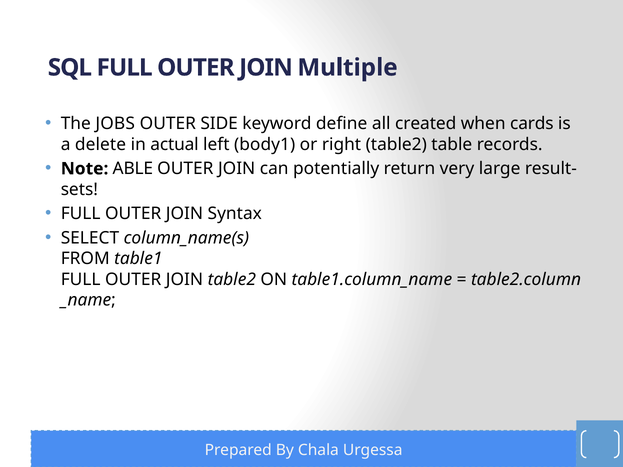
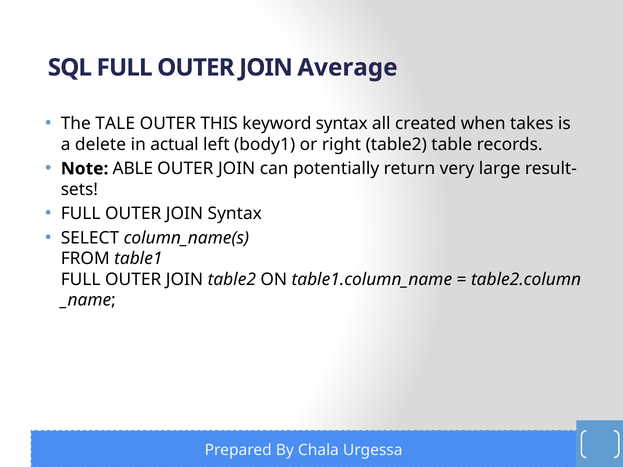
Multiple: Multiple -> Average (347, 68)
JOBS: JOBS -> TALE (115, 124)
SIDE: SIDE -> THIS (219, 124)
keyword define: define -> syntax (342, 124)
cards: cards -> takes (532, 124)
